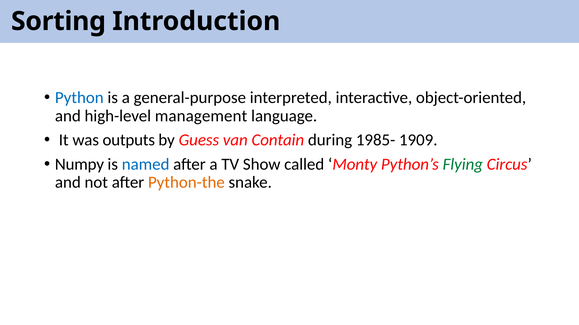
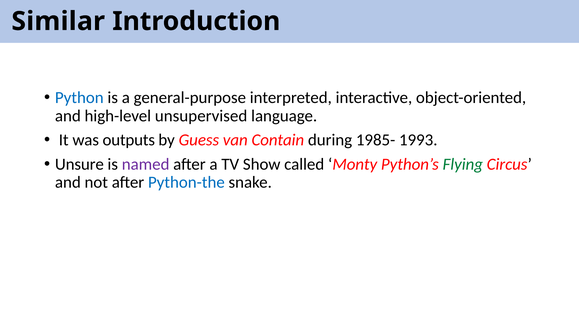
Sorting: Sorting -> Similar (58, 21)
management: management -> unsupervised (201, 116)
1909: 1909 -> 1993 (418, 140)
Numpy: Numpy -> Unsure (79, 165)
named colour: blue -> purple (146, 165)
Python-the colour: orange -> blue (186, 183)
